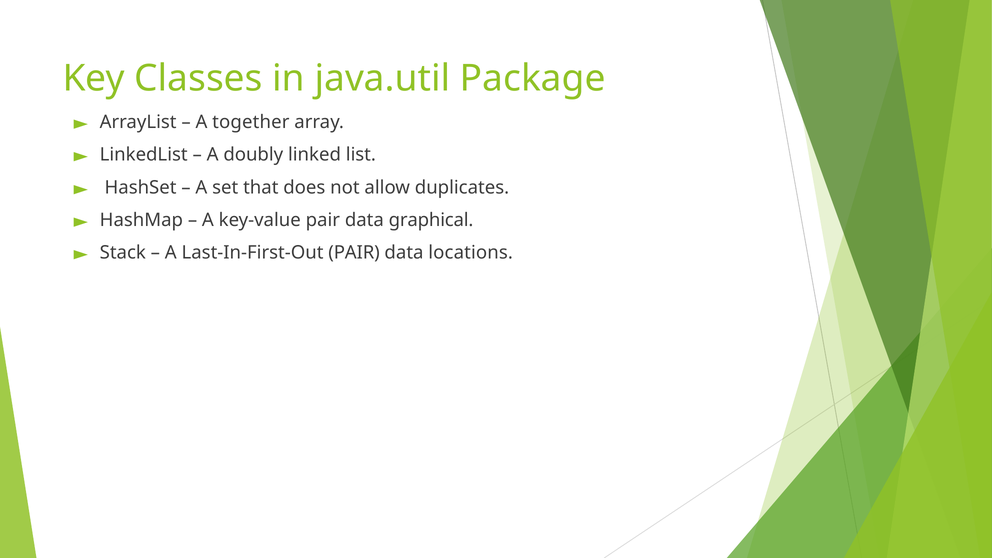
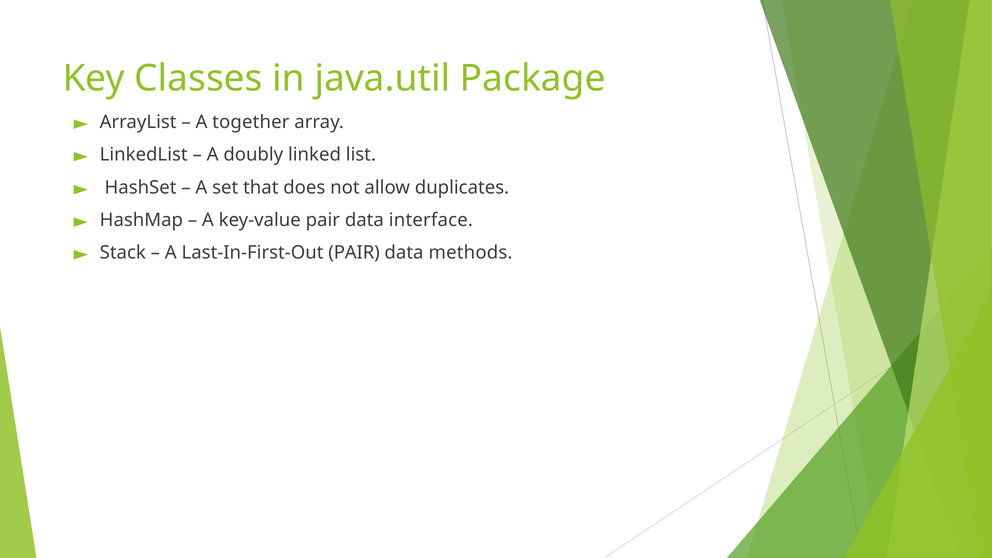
graphical: graphical -> interface (431, 220)
locations: locations -> methods (471, 253)
